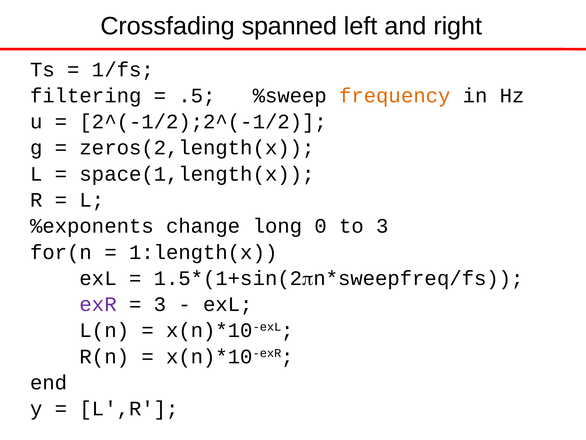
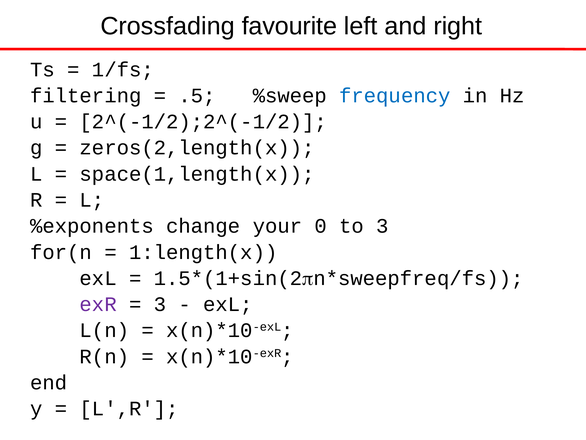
spanned: spanned -> favourite (289, 26)
frequency colour: orange -> blue (395, 96)
long: long -> your (277, 226)
